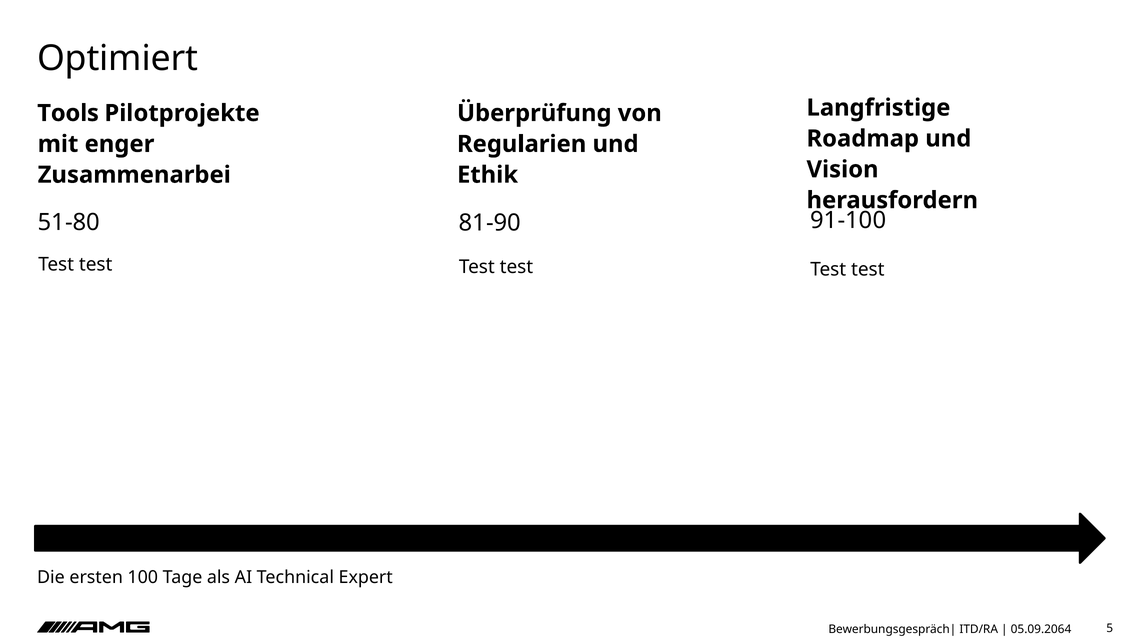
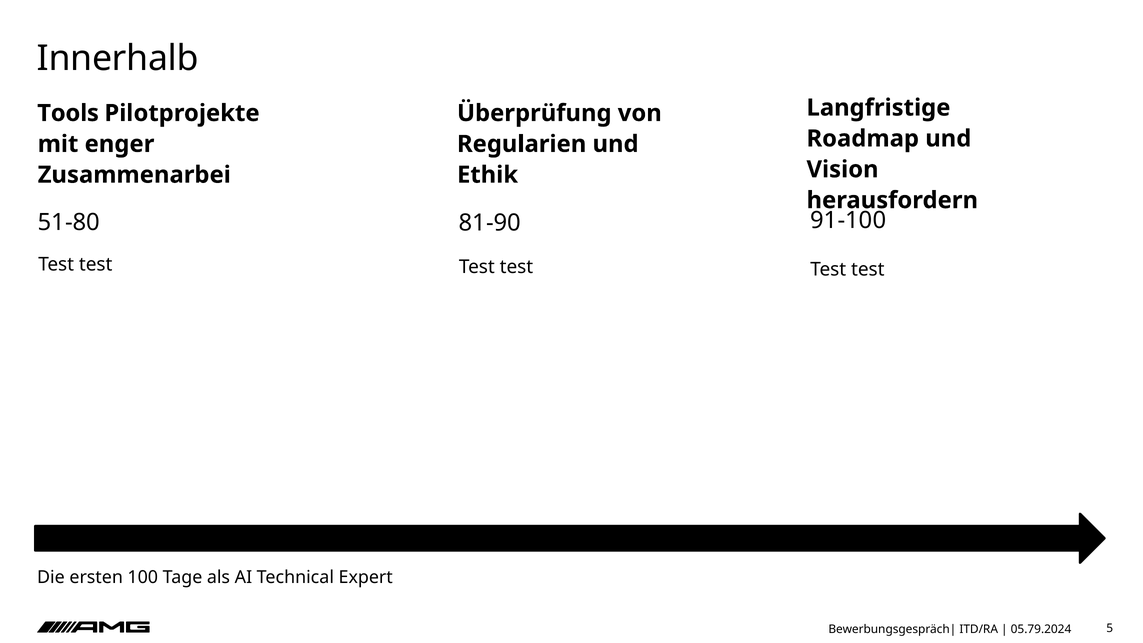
Optimiert: Optimiert -> Innerhalb (118, 58)
05.09.2064: 05.09.2064 -> 05.79.2024 (1041, 629)
